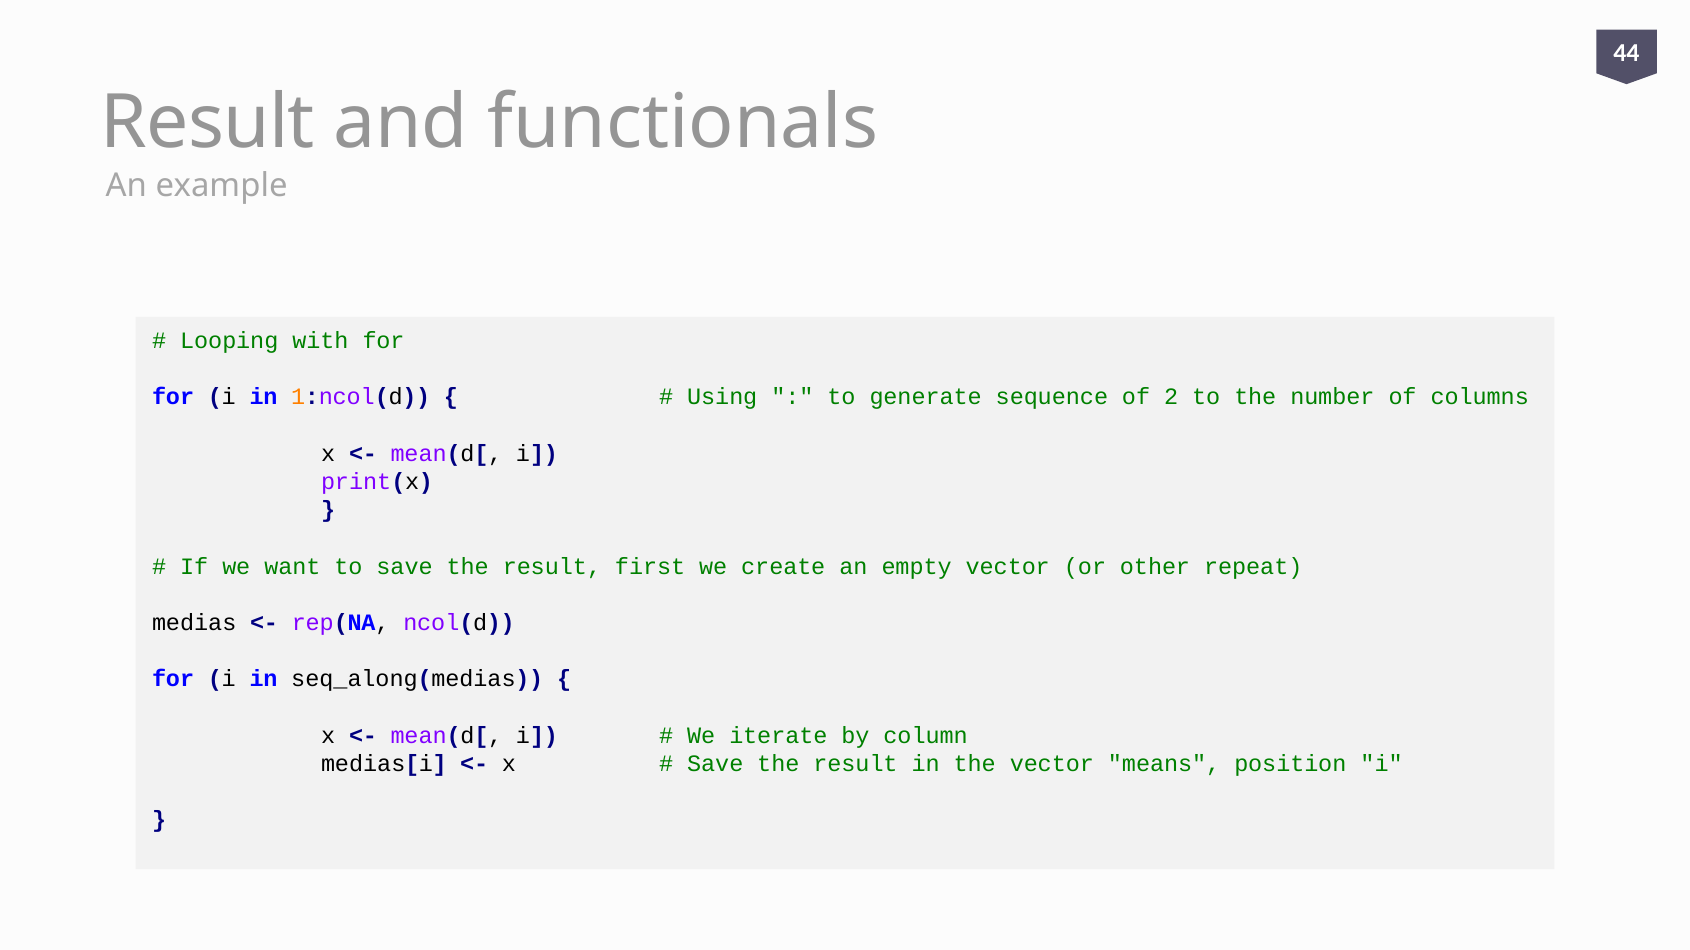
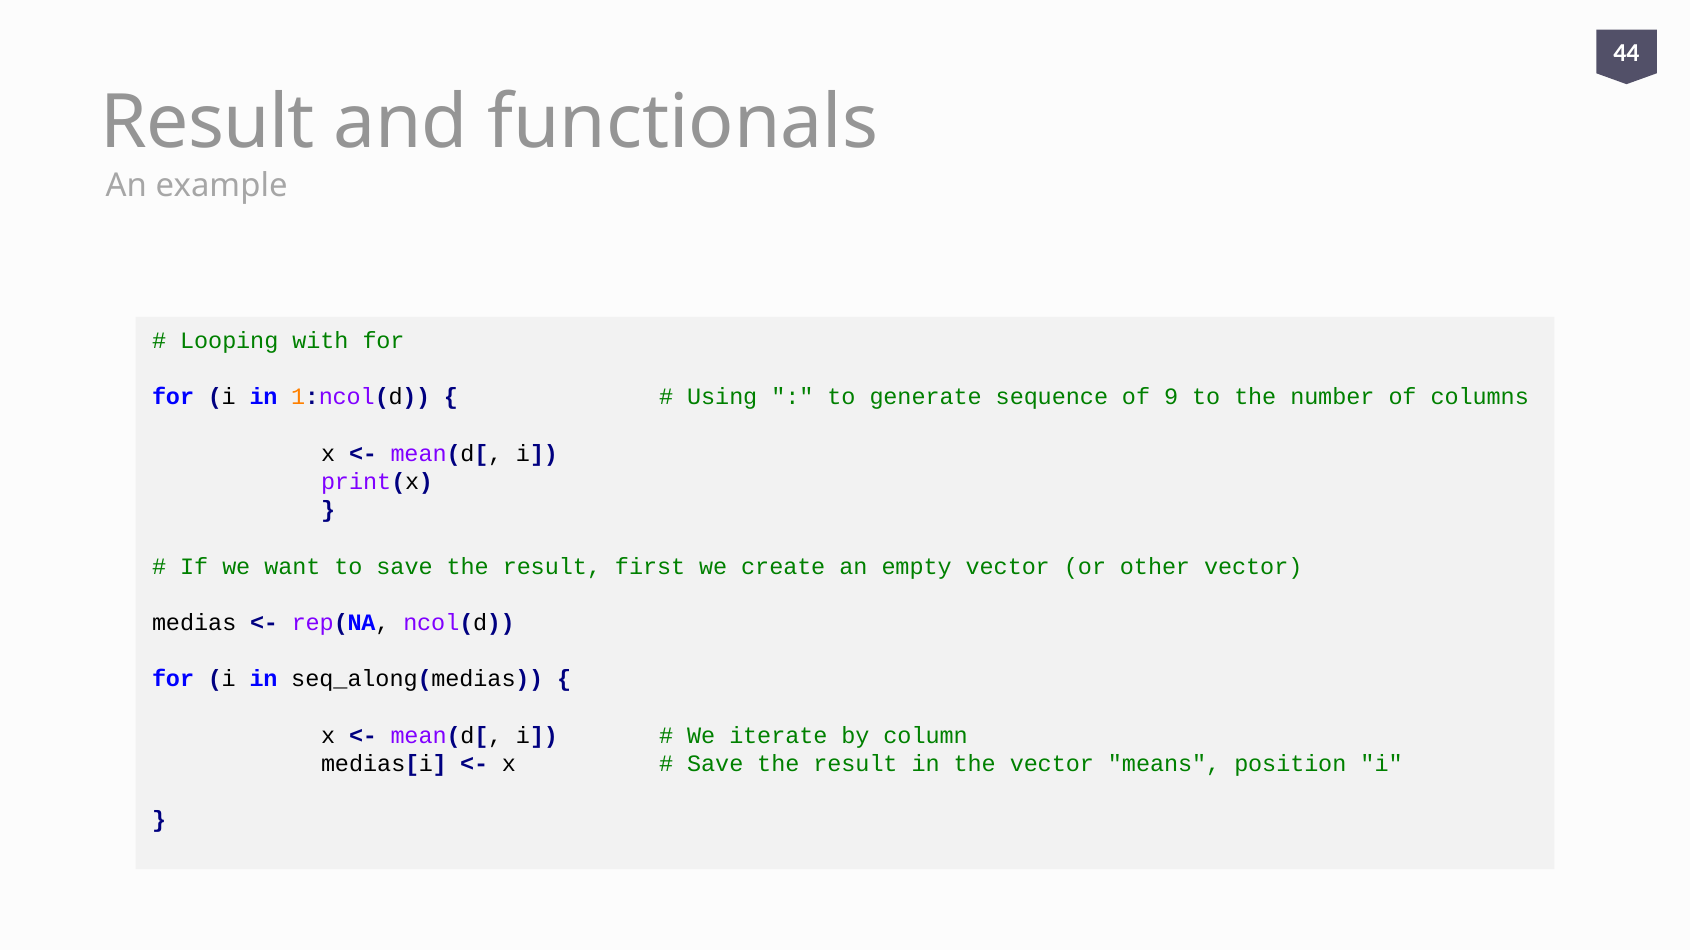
2: 2 -> 9 (1171, 398)
other repeat: repeat -> vector (1253, 567)
